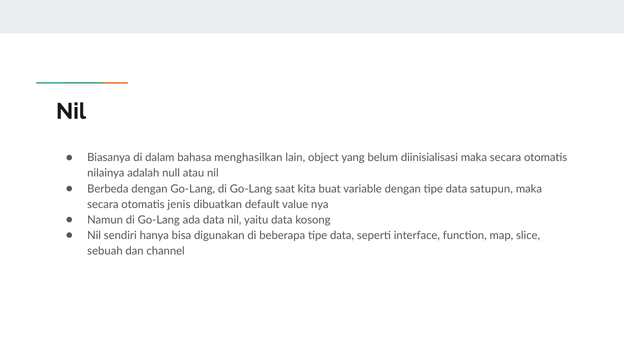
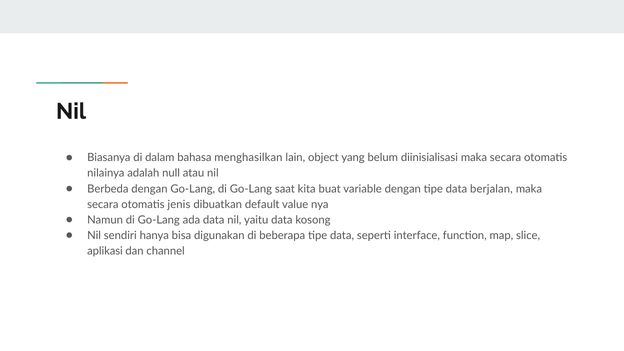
satupun: satupun -> berjalan (491, 189)
sebuah: sebuah -> aplikasi (105, 251)
